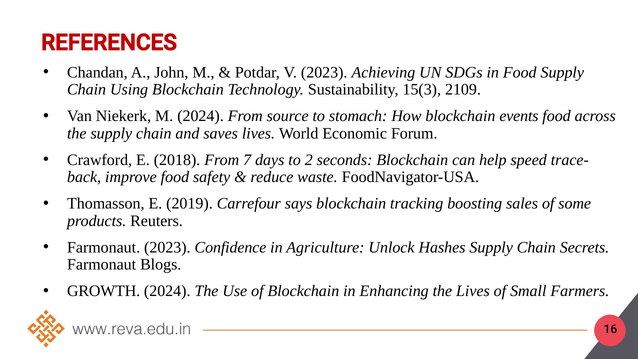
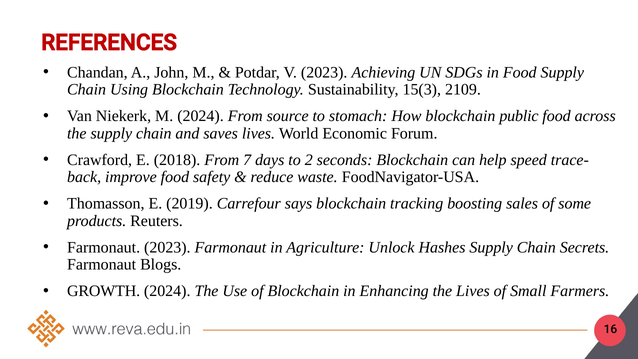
events: events -> public (519, 116)
2023 Confidence: Confidence -> Farmonaut (230, 247)
